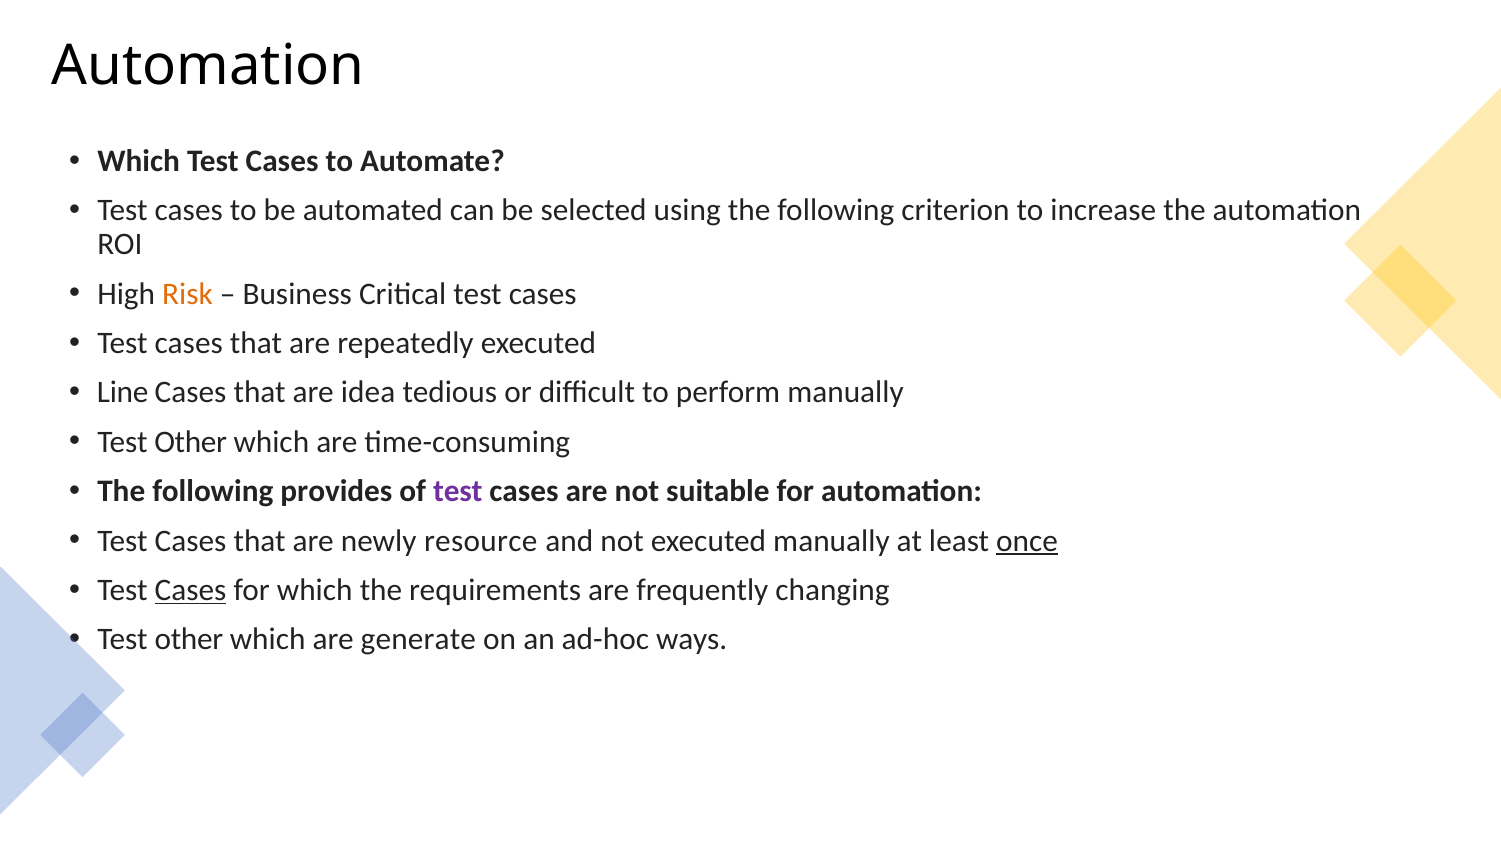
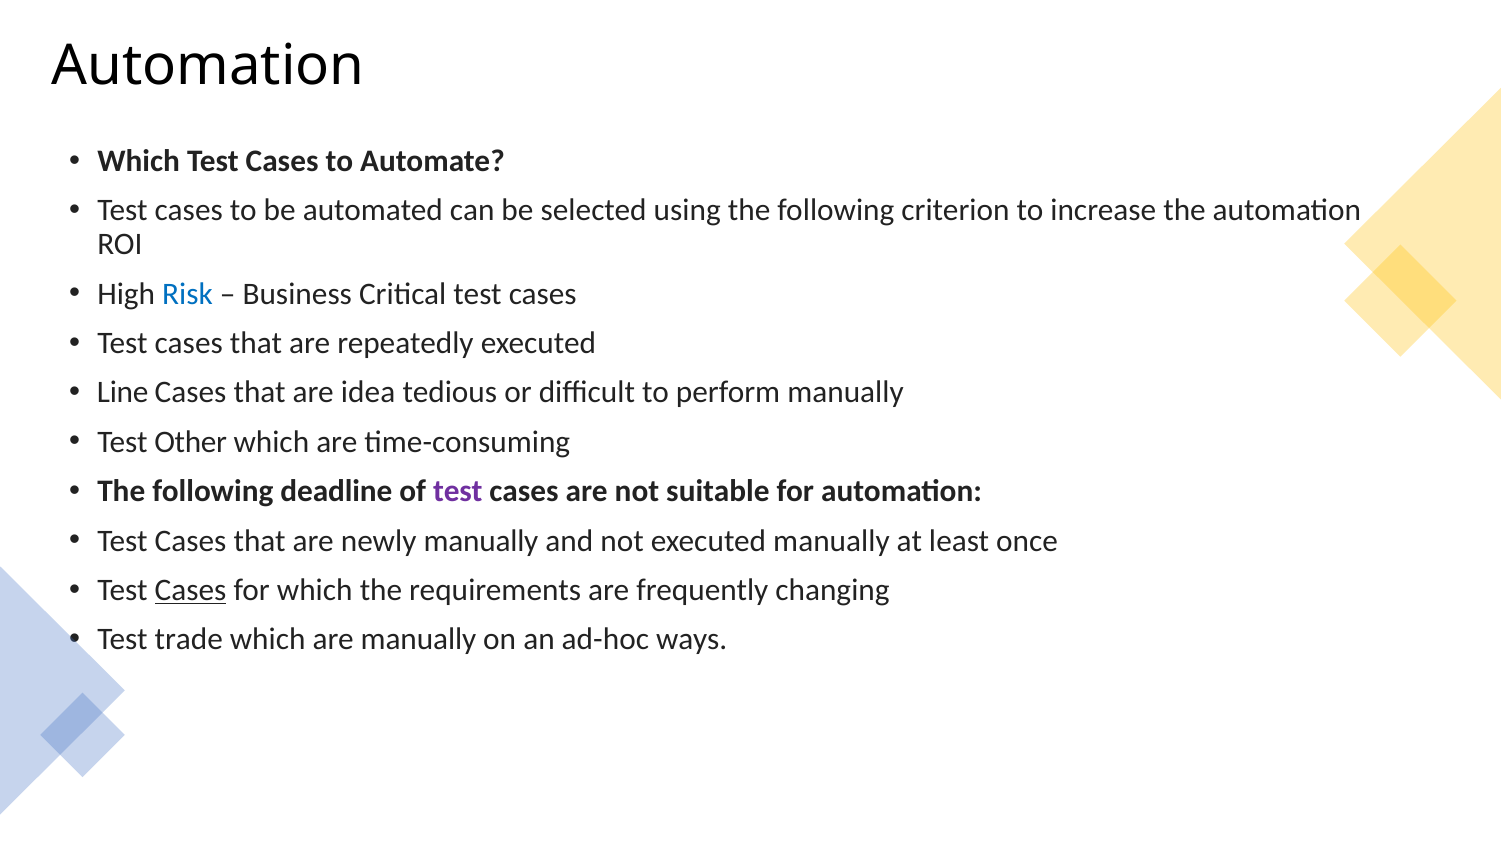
Risk colour: orange -> blue (187, 294)
provides: provides -> deadline (336, 491)
newly resource: resource -> manually (481, 541)
once underline: present -> none (1027, 541)
other: other -> trade (189, 640)
are generate: generate -> manually (419, 640)
